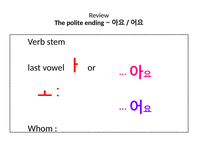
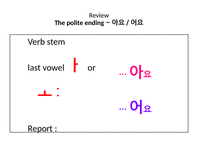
Whom: Whom -> Report (40, 129)
